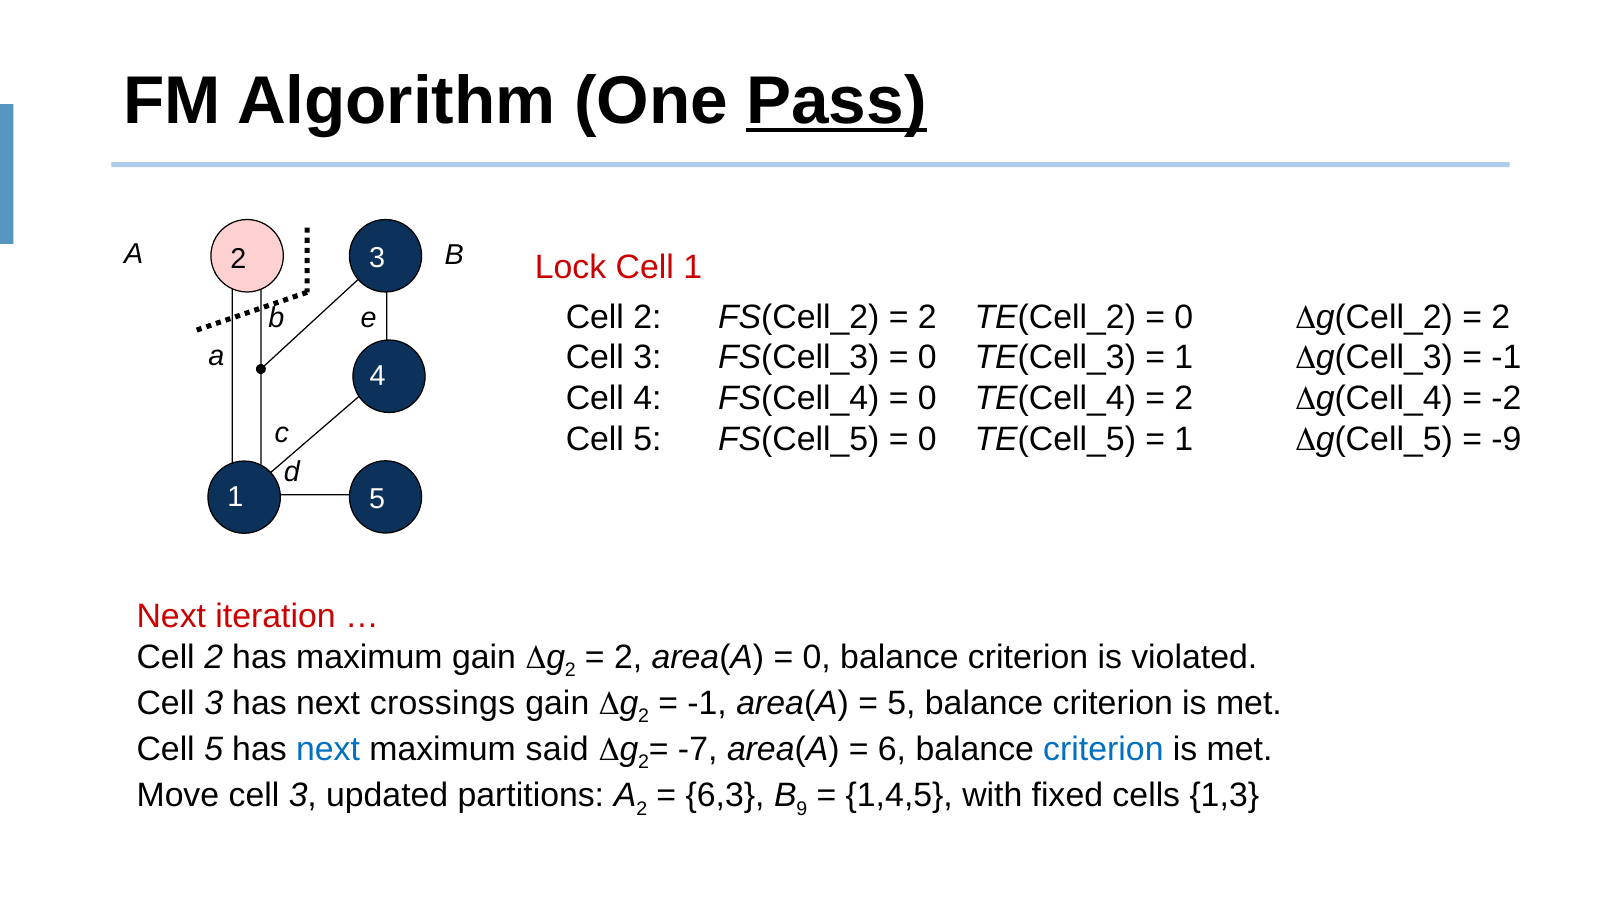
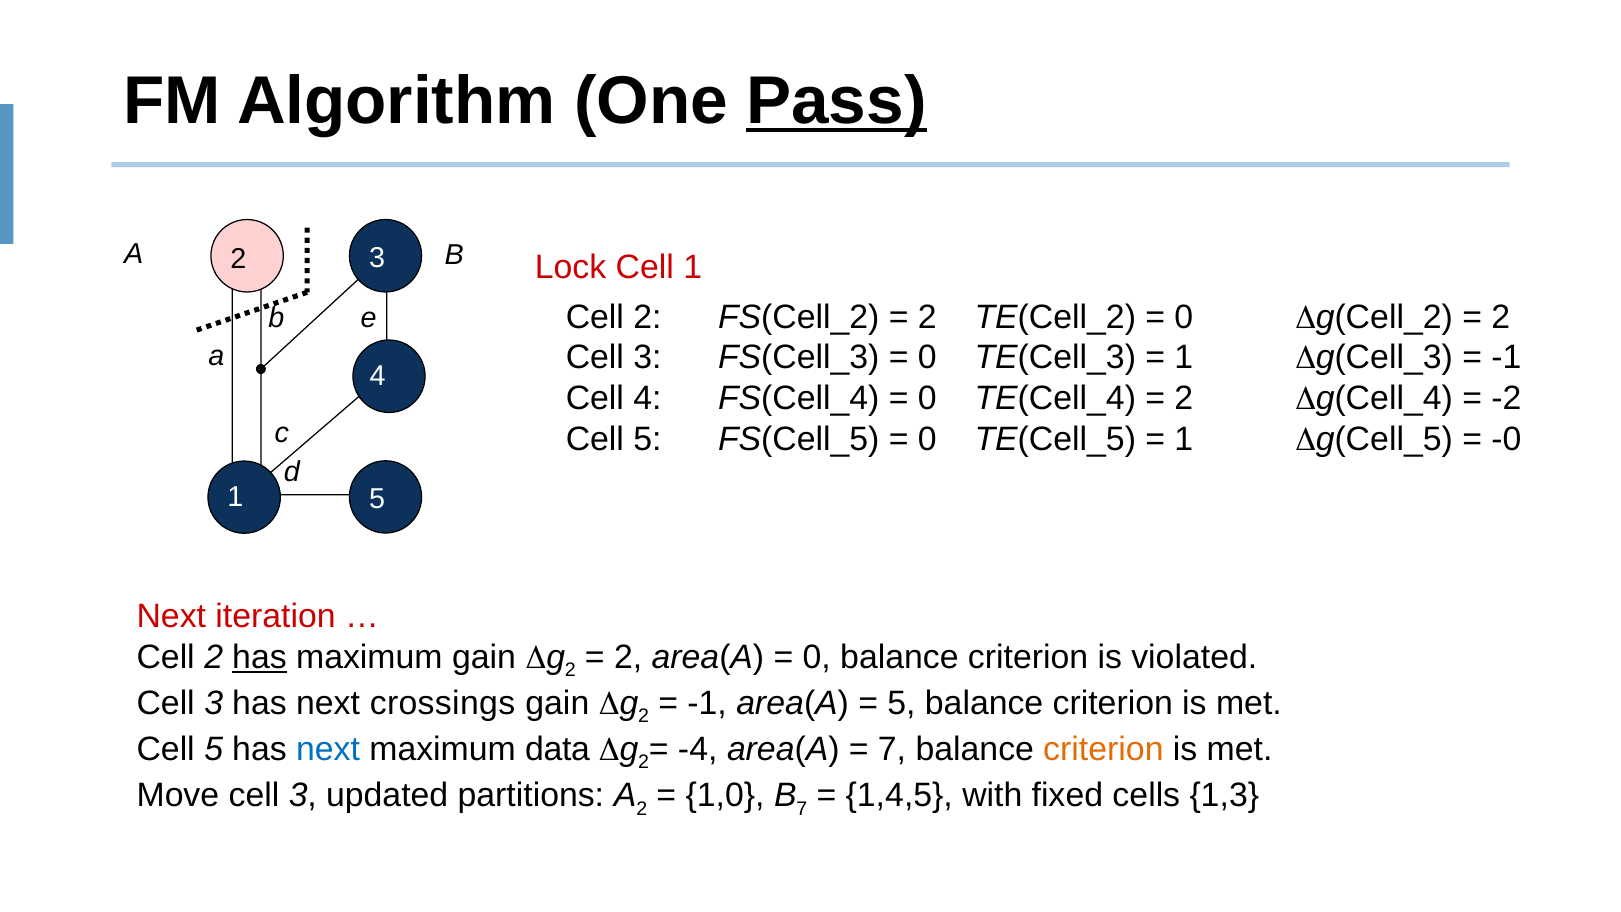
-9: -9 -> -0 (1506, 439)
has underline: none -> present (259, 657)
said: said -> data (558, 749)
-7: -7 -> -4 (698, 749)
6: 6 -> 7 (892, 749)
criterion colour: blue -> orange (1103, 749)
6,3: 6,3 -> 1,0 (725, 795)
B 9: 9 -> 7 (802, 808)
